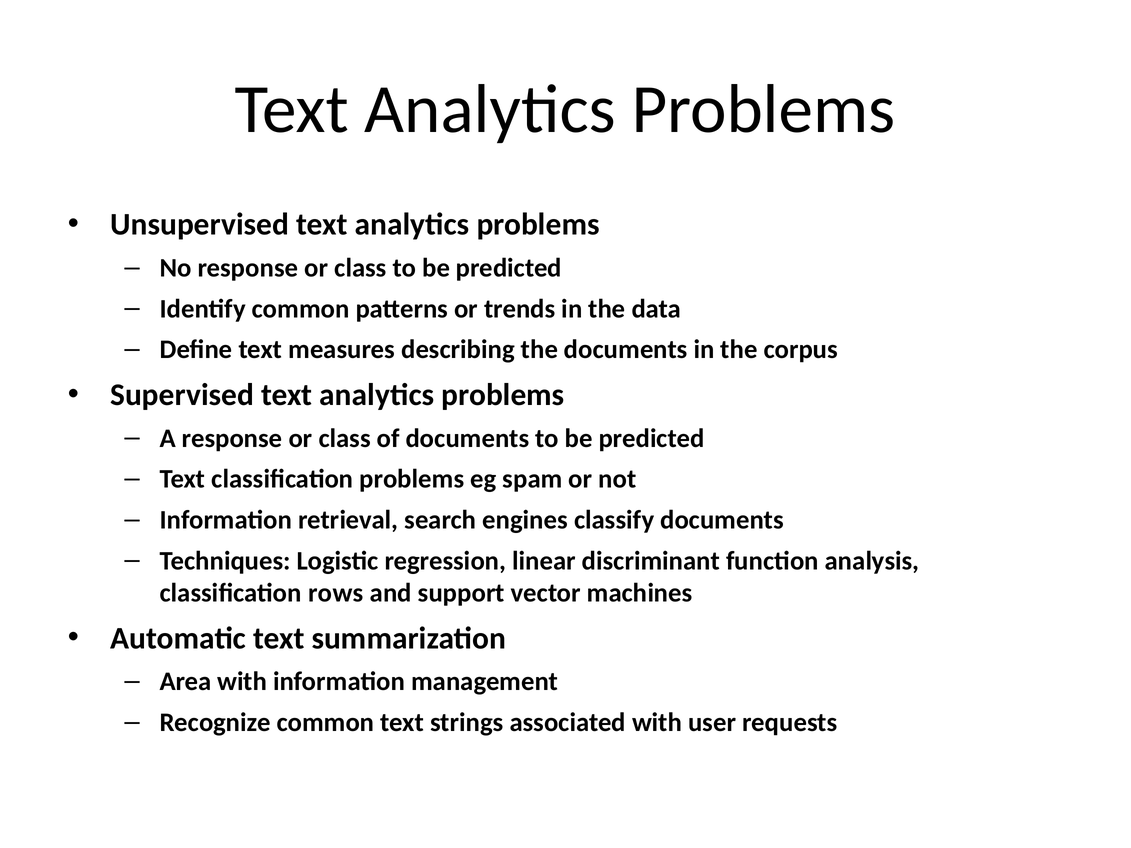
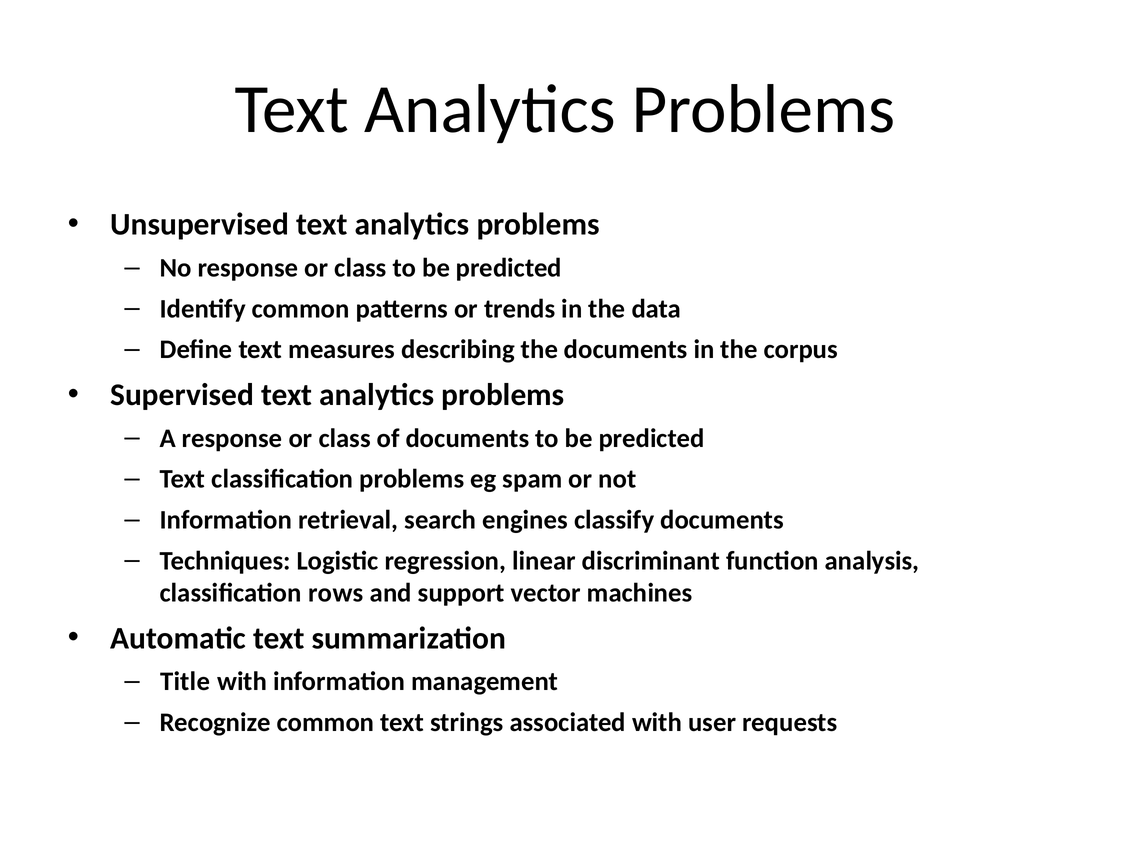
Area: Area -> Title (185, 682)
